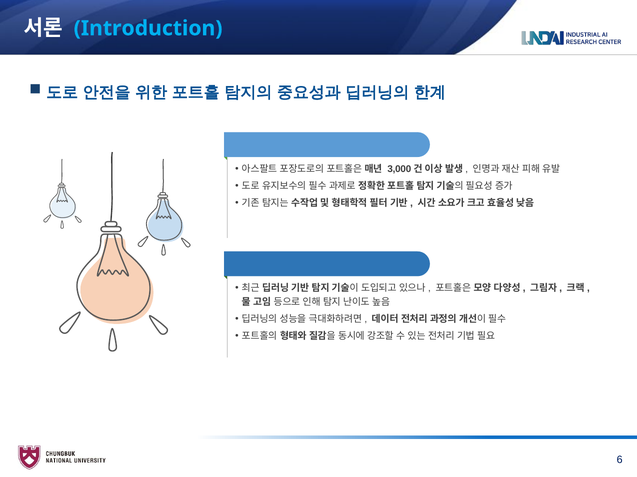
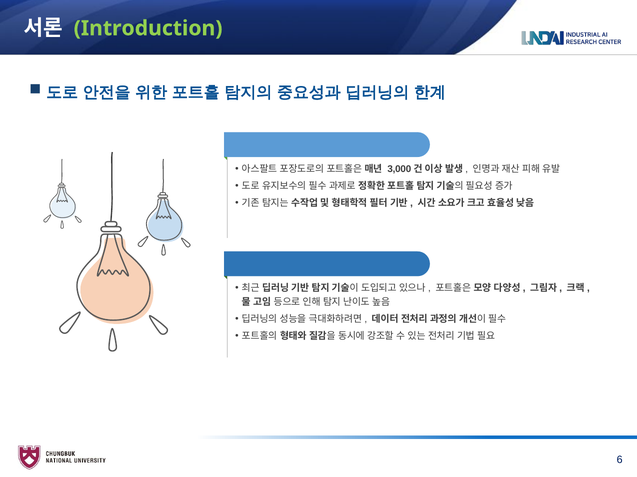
Introduction colour: light blue -> light green (148, 28)
